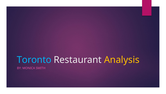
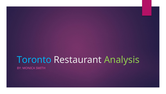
Analysis colour: yellow -> light green (122, 59)
